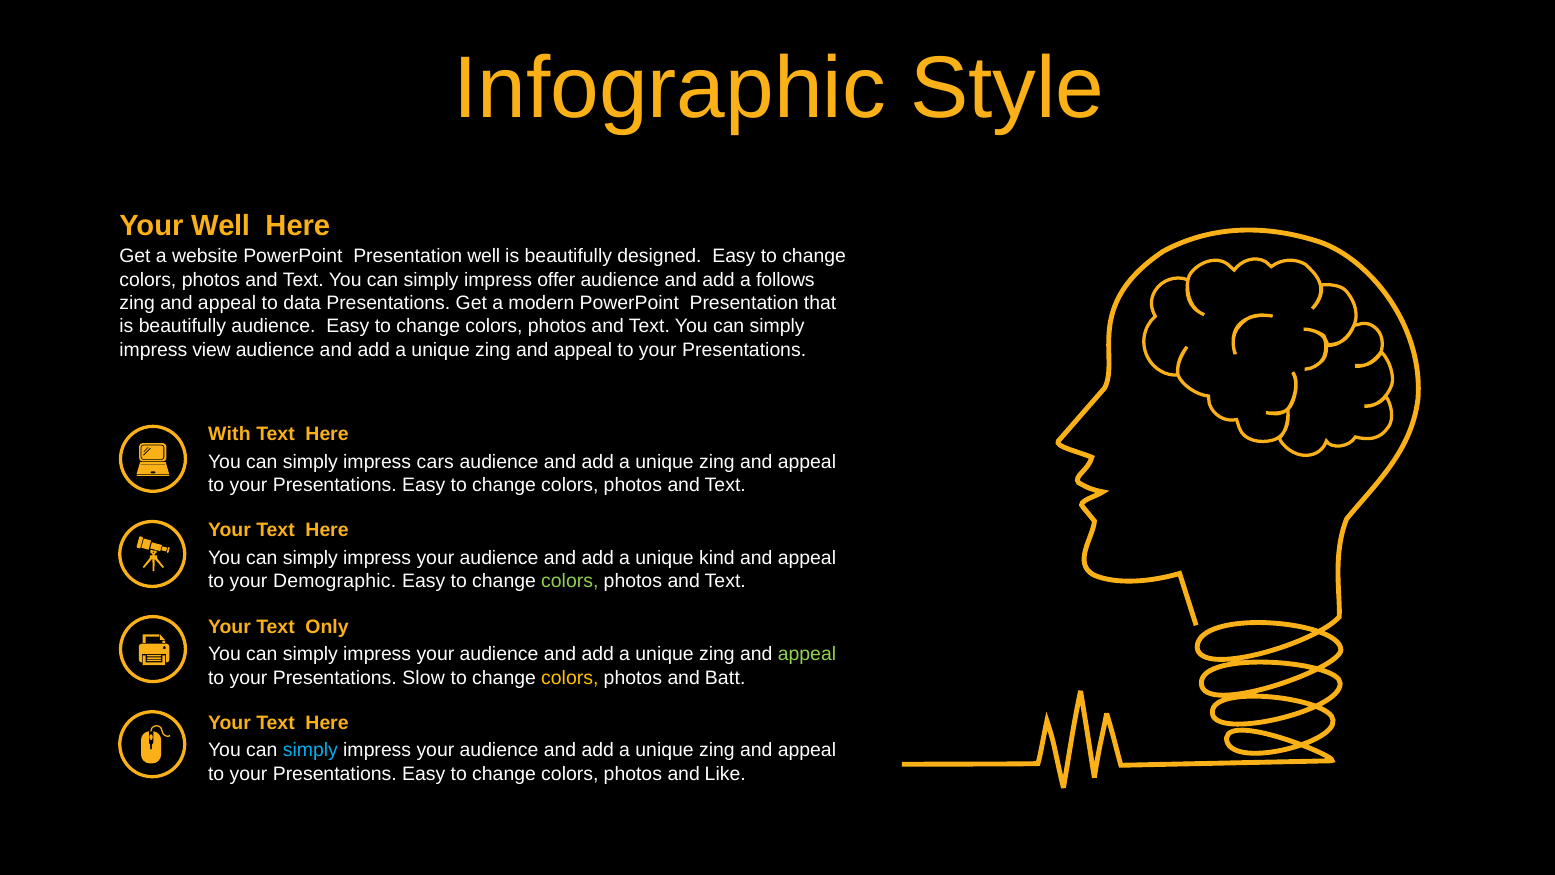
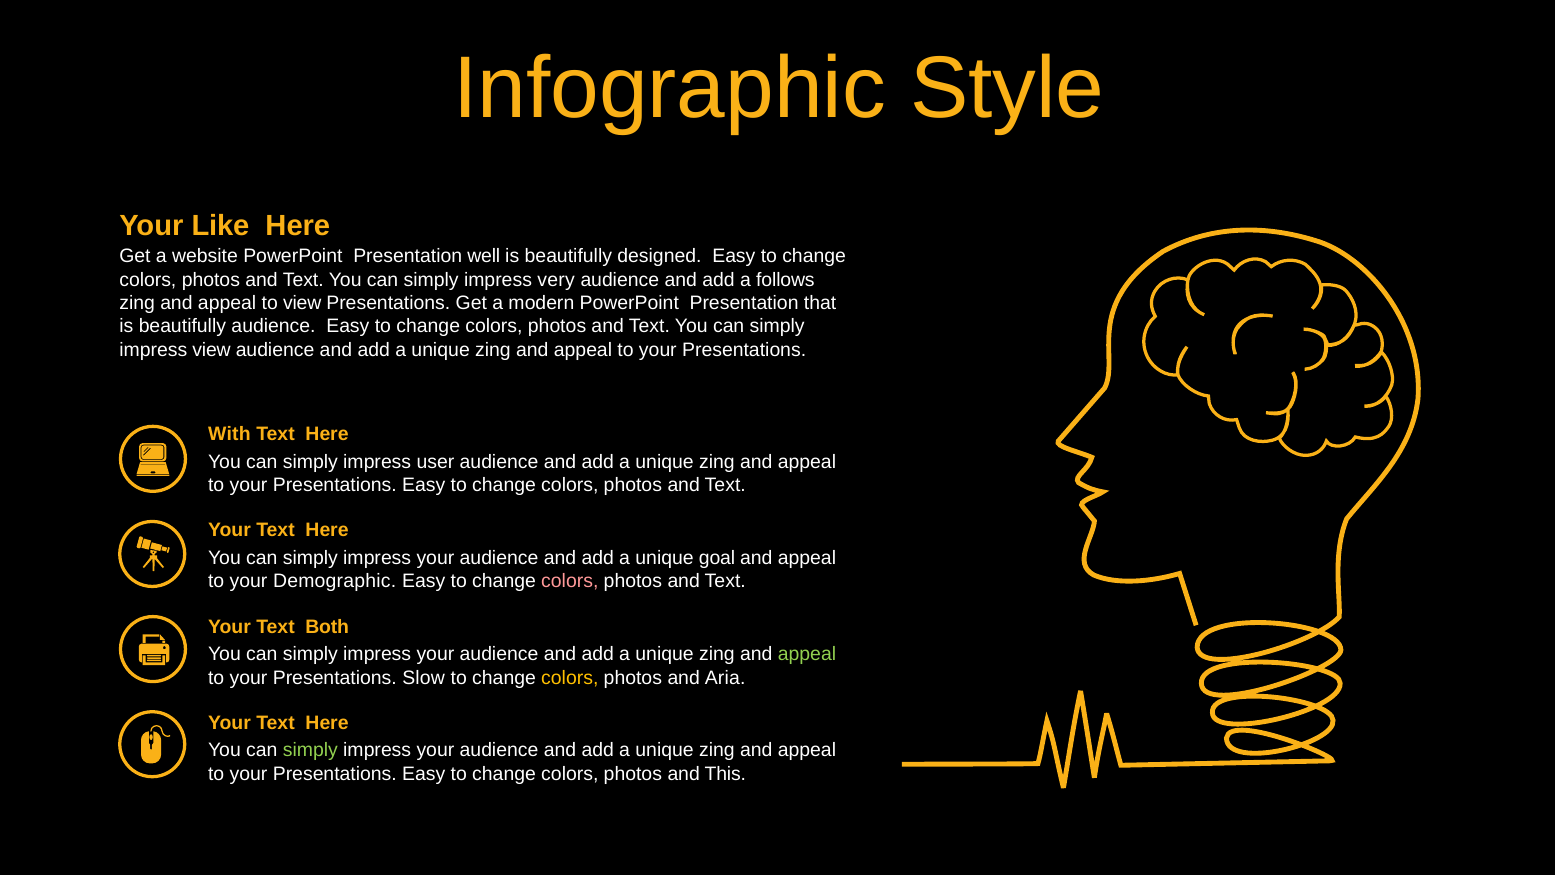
Your Well: Well -> Like (221, 226)
offer: offer -> very (556, 280)
to data: data -> view (302, 303)
cars: cars -> user (435, 462)
kind: kind -> goal (717, 558)
colors colour: light green -> pink (570, 581)
Only: Only -> Both (327, 626)
Batt: Batt -> Aria (725, 677)
simply colour: light blue -> light green (310, 750)
Like: Like -> This (725, 774)
